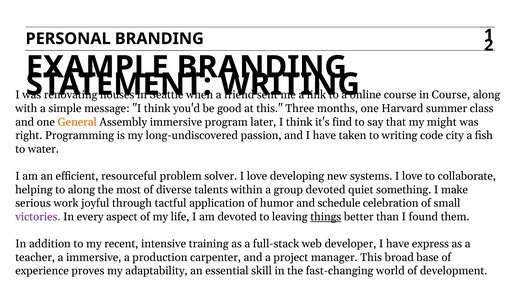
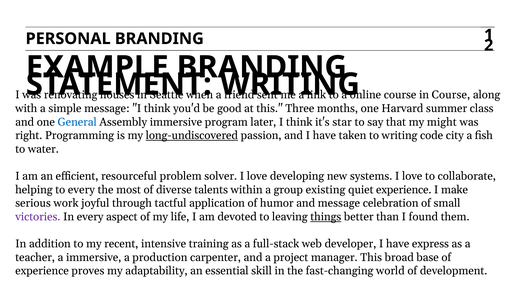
General colour: orange -> blue (77, 122)
find: find -> star (342, 122)
long-undiscovered underline: none -> present (192, 135)
to along: along -> every (81, 190)
group devoted: devoted -> existing (326, 190)
quiet something: something -> experience (404, 190)
and schedule: schedule -> message (339, 203)
